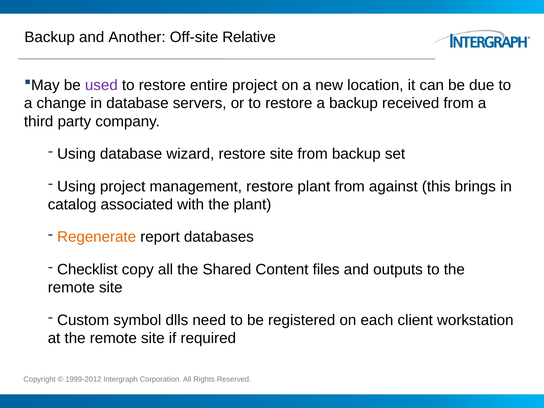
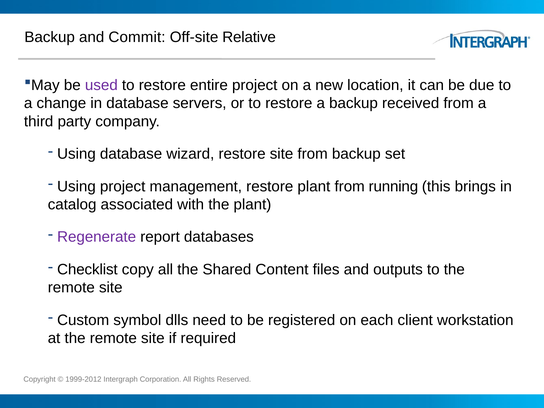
Another: Another -> Commit (137, 37)
against: against -> running (393, 186)
Regenerate colour: orange -> purple (97, 237)
